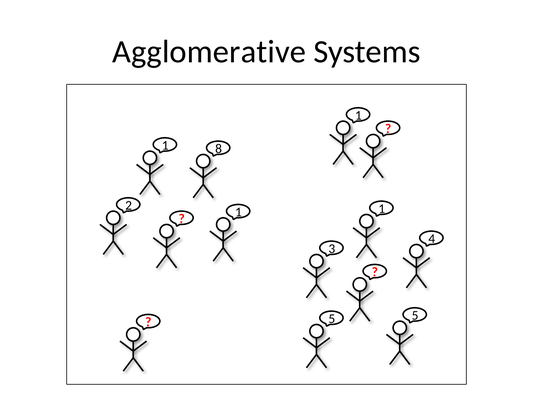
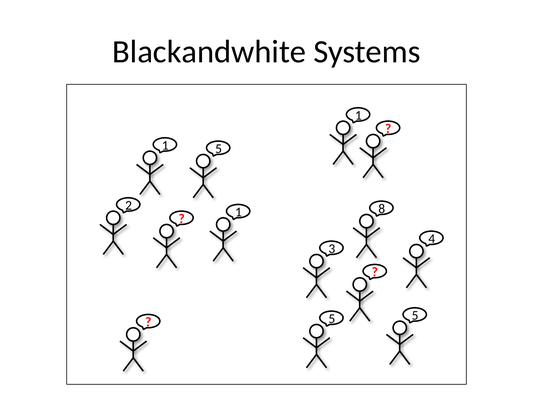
Agglomerative: Agglomerative -> Blackandwhite (209, 52)
1 8: 8 -> 5 (219, 149)
1 1: 1 -> 8 (382, 209)
